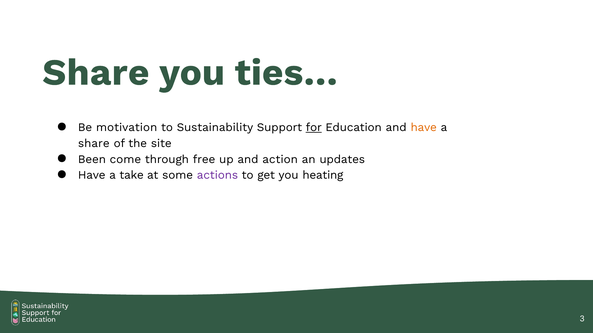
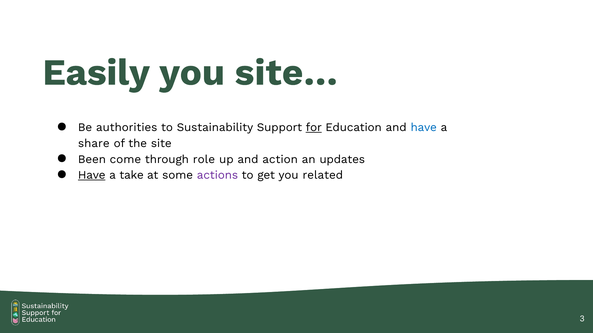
Share: Share -> Easily (96, 73)
ties…: ties… -> site… (286, 73)
motivation: motivation -> authorities (127, 128)
have colour: orange -> blue (424, 128)
free: free -> role (204, 159)
Have underline: none -> present (92, 175)
heating: heating -> related (323, 175)
